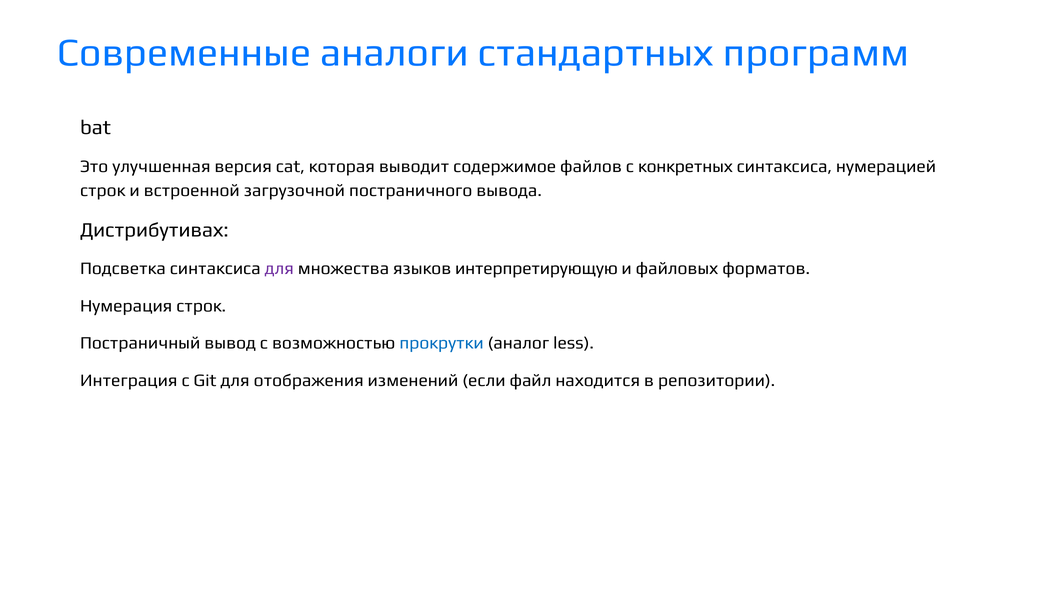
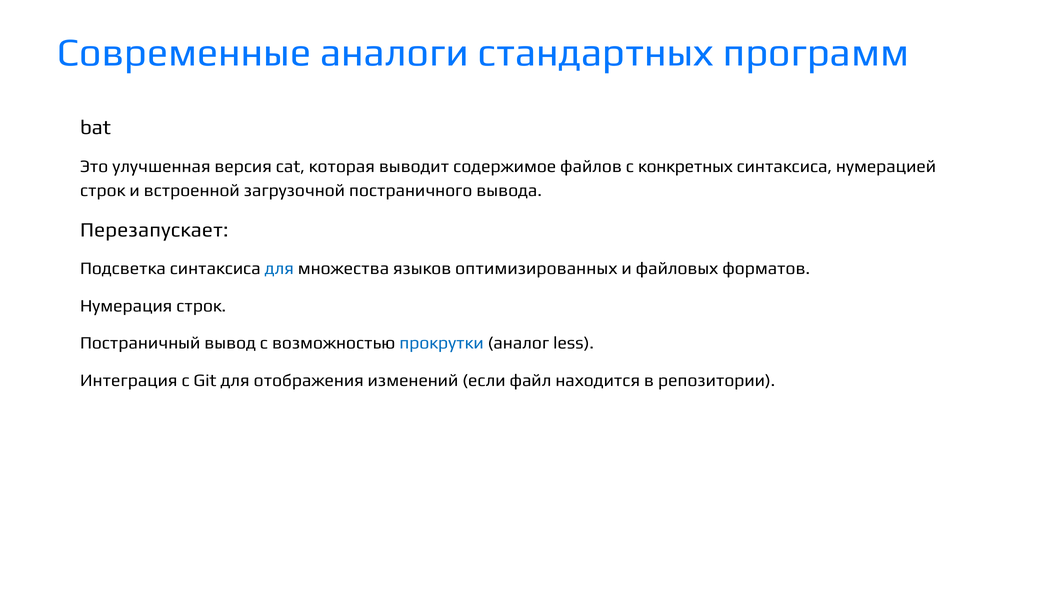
Дистрибутивах: Дистрибутивах -> Перезапускает (154, 230)
для colour: purple -> blue (279, 269)
интерпретирующую: интерпретирующую -> оптимизированных (536, 269)
